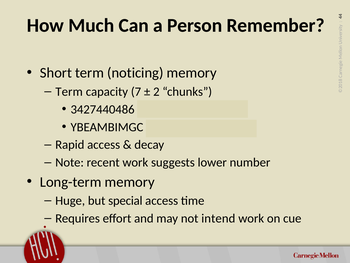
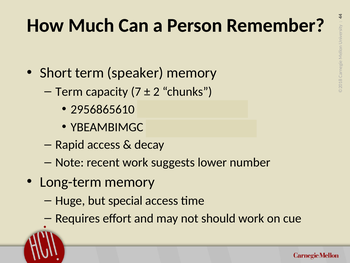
noticing: noticing -> speaker (135, 73)
3427440486: 3427440486 -> 2956865610 (103, 109)
intend: intend -> should (218, 218)
